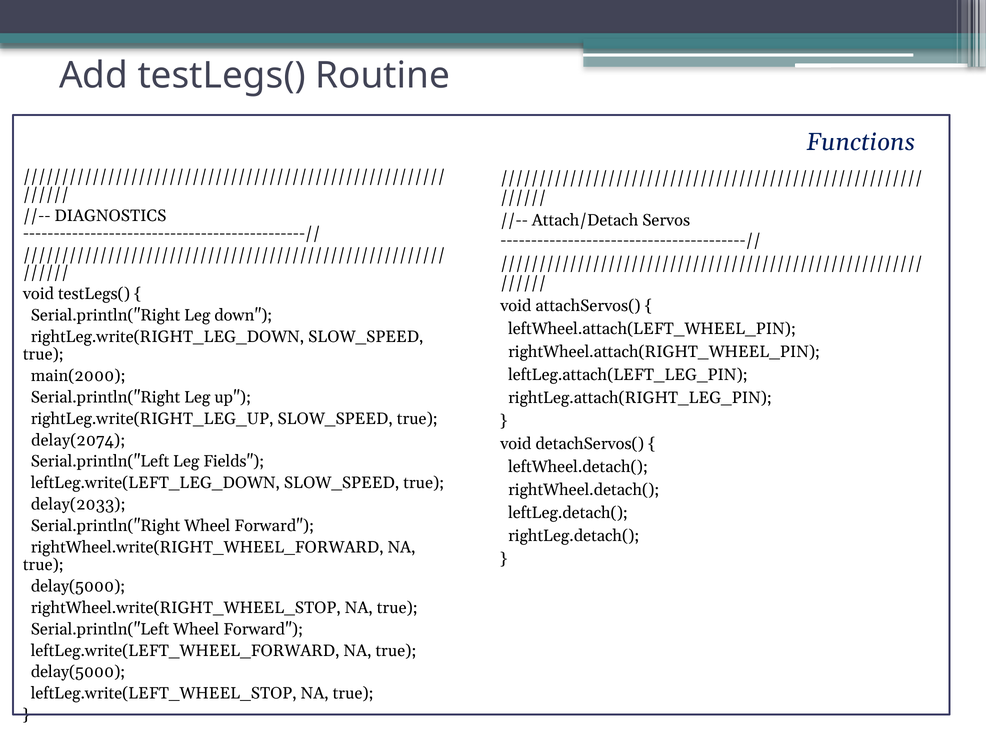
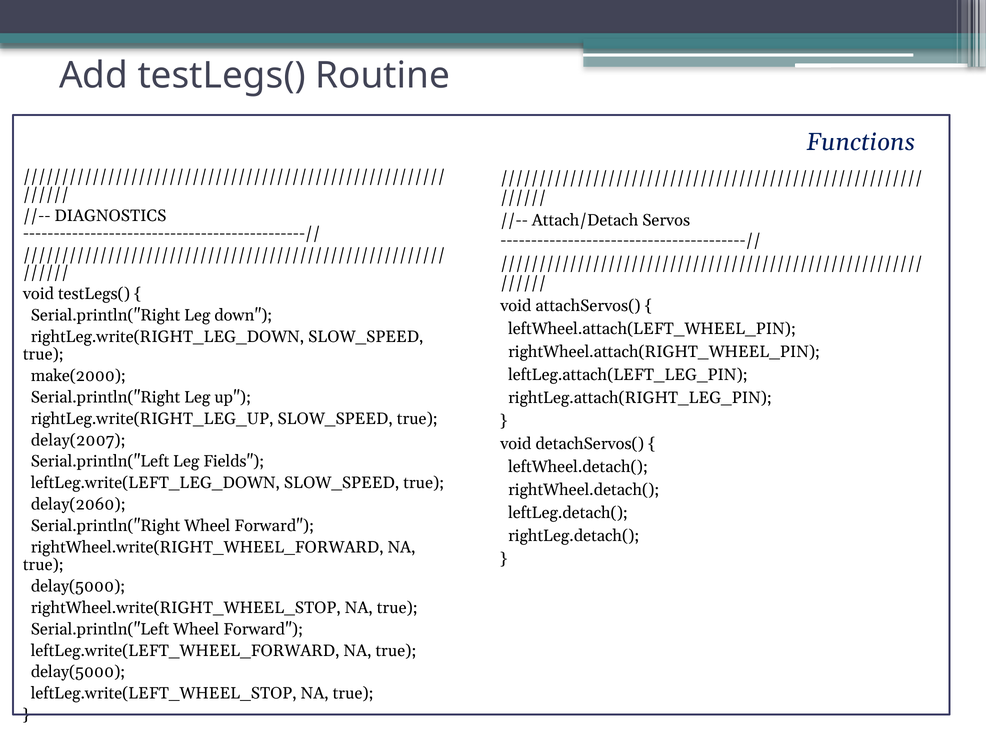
main(2000: main(2000 -> make(2000 (78, 376)
delay(2074: delay(2074 -> delay(2007 (78, 440)
delay(2033: delay(2033 -> delay(2060 (78, 505)
